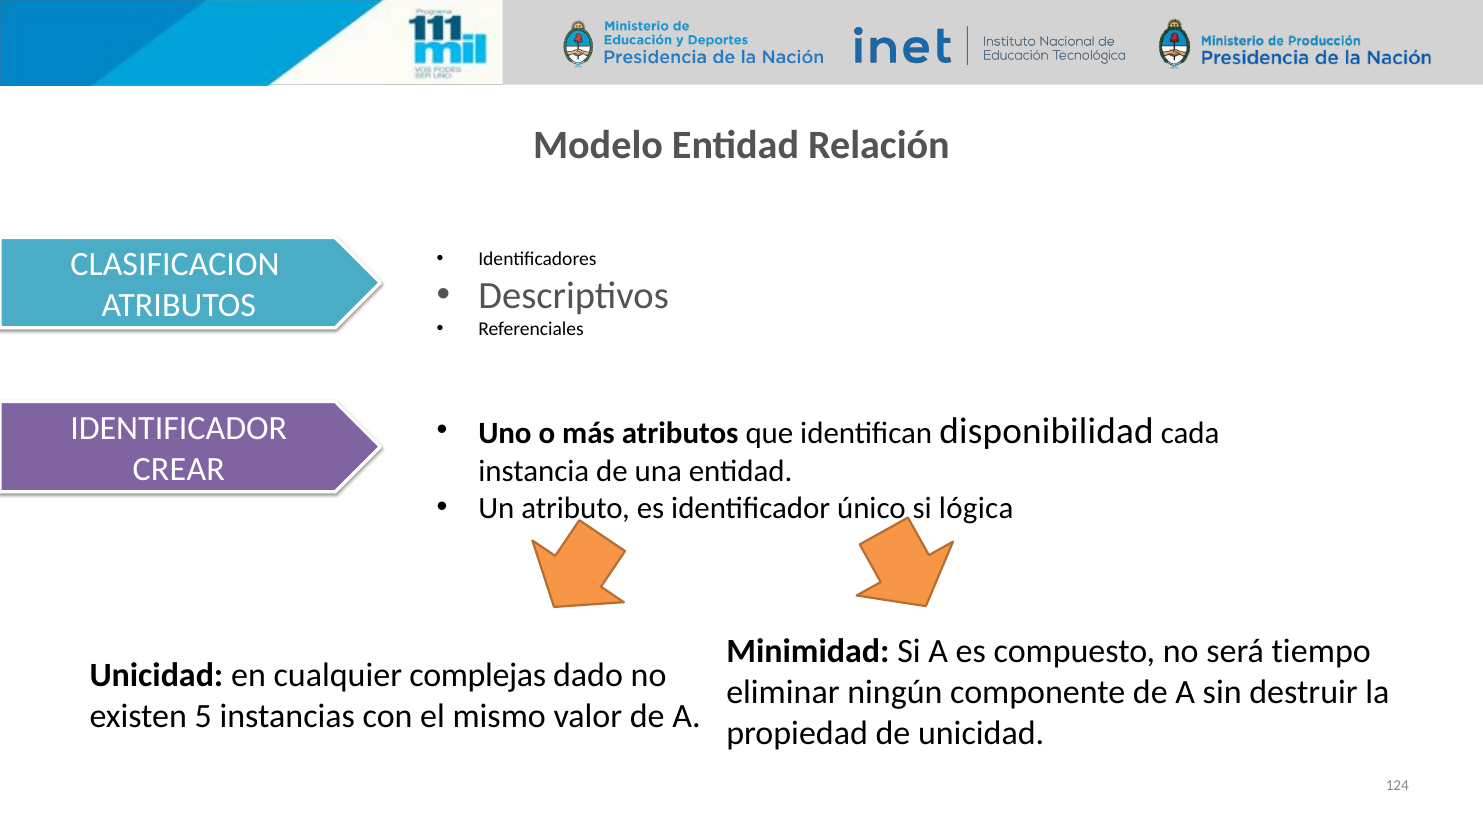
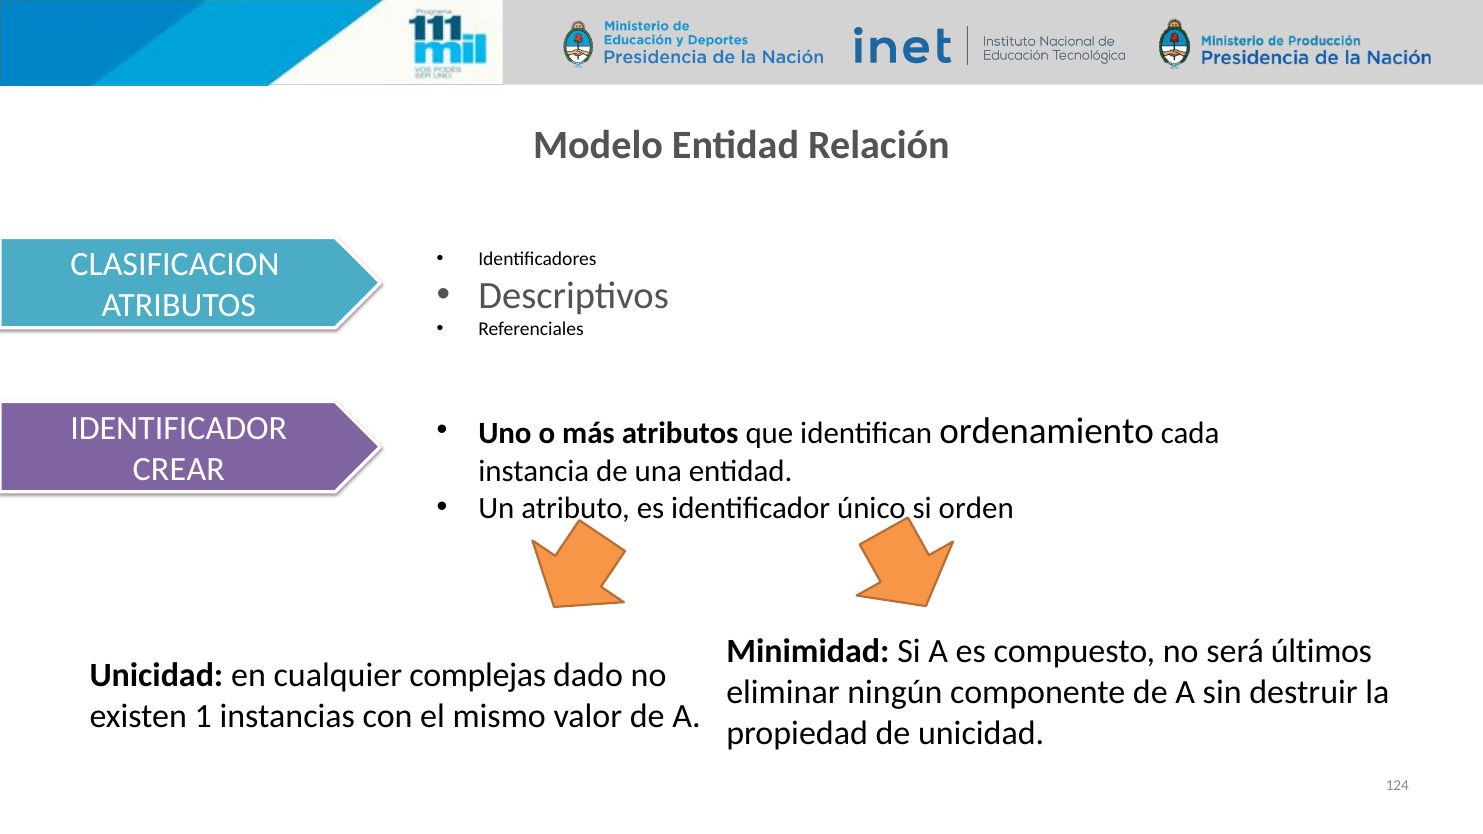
disponibilidad: disponibilidad -> ordenamiento (1047, 431)
lógica: lógica -> orden (976, 509)
tiempo: tiempo -> últimos (1321, 652)
5: 5 -> 1 (203, 717)
